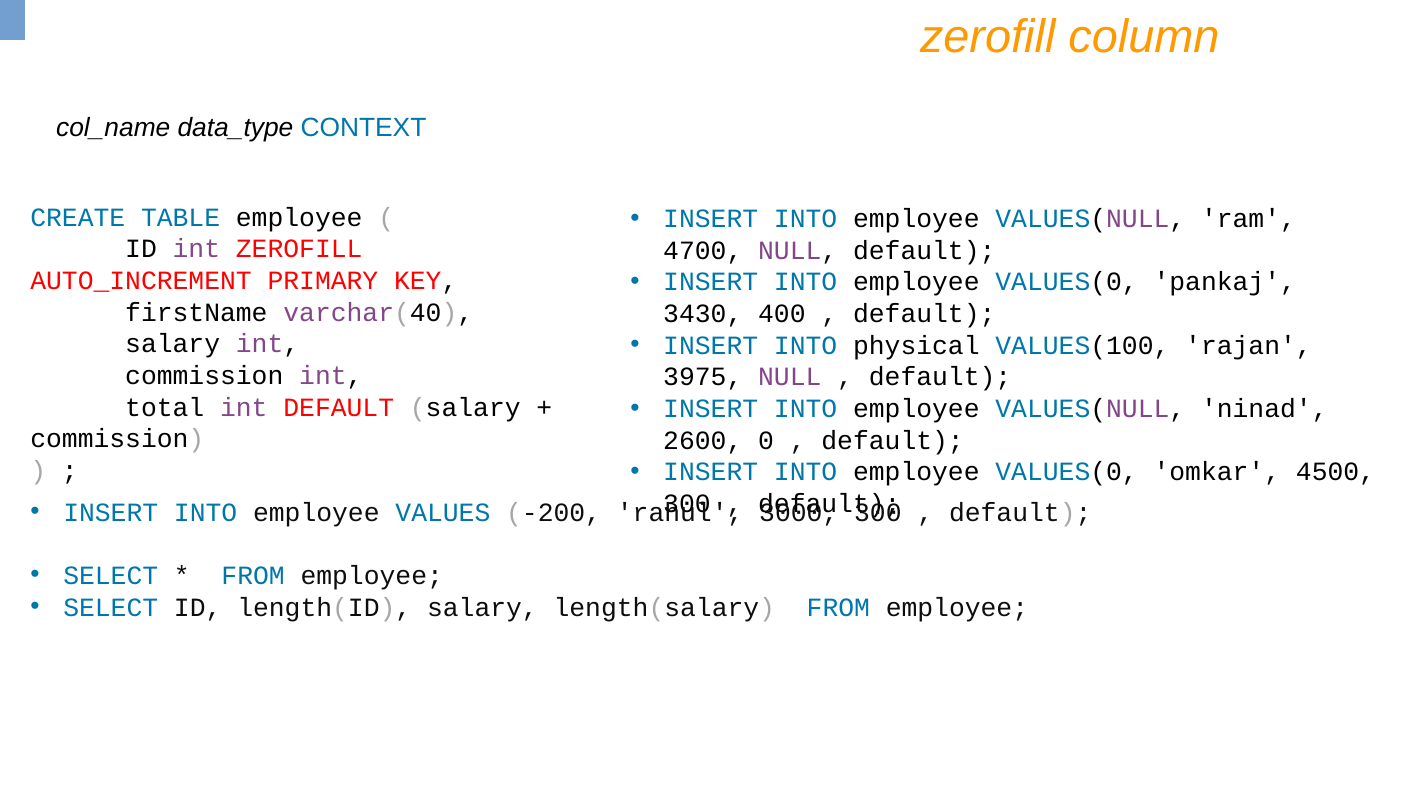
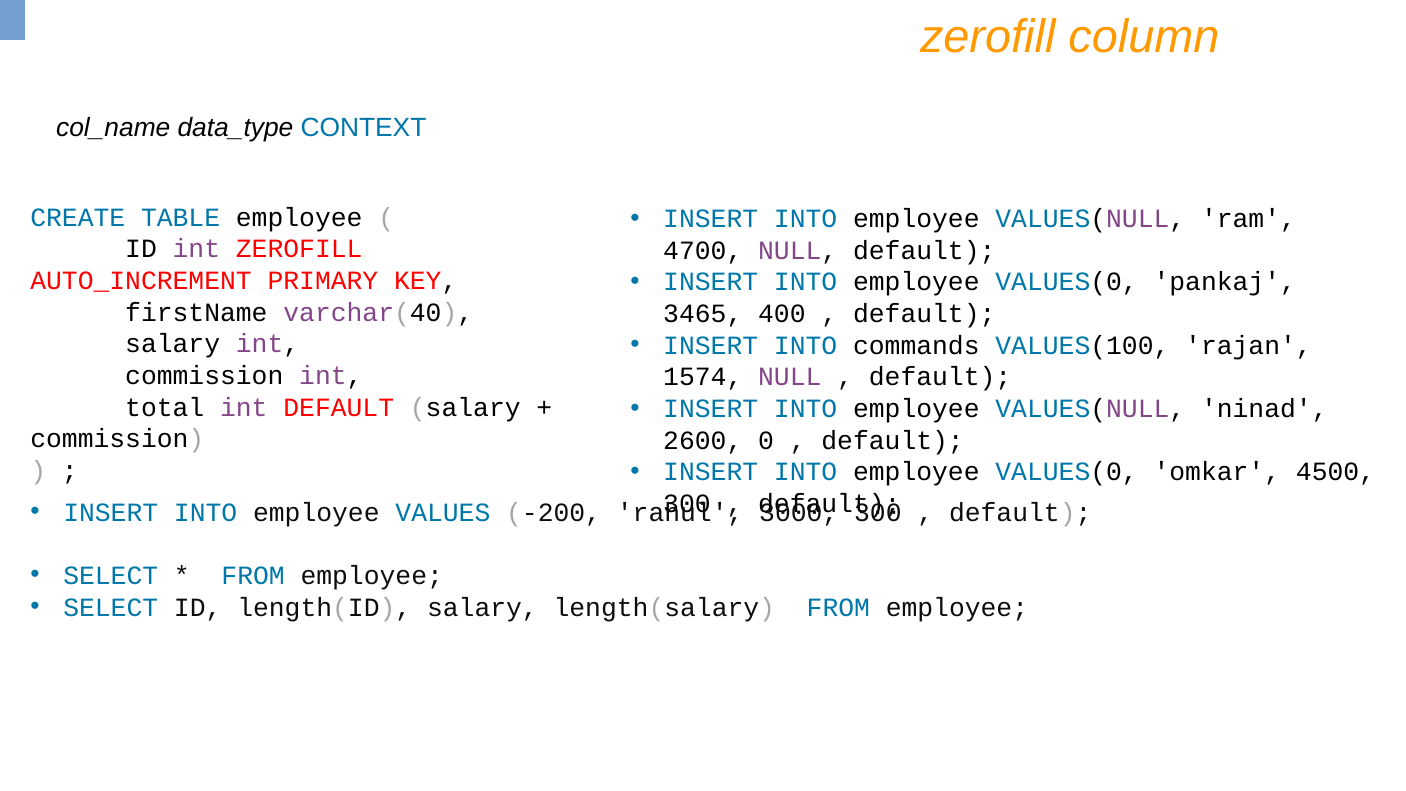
3430: 3430 -> 3465 (703, 314)
physical: physical -> commands (916, 345)
3975: 3975 -> 1574 (703, 377)
